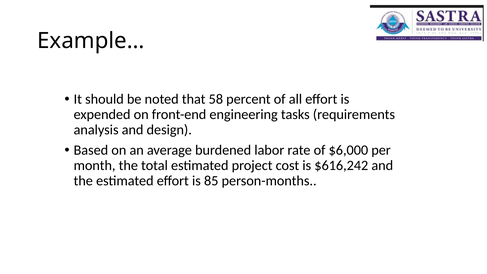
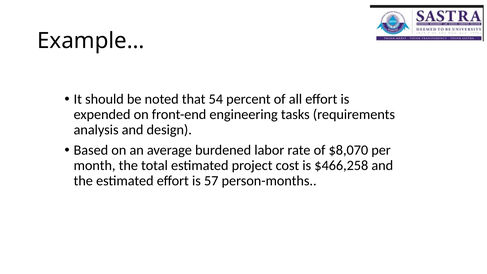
58: 58 -> 54 (216, 99)
$6,000: $6,000 -> $8,070 (348, 150)
$616,242: $616,242 -> $466,258 (341, 166)
85: 85 -> 57 (211, 181)
